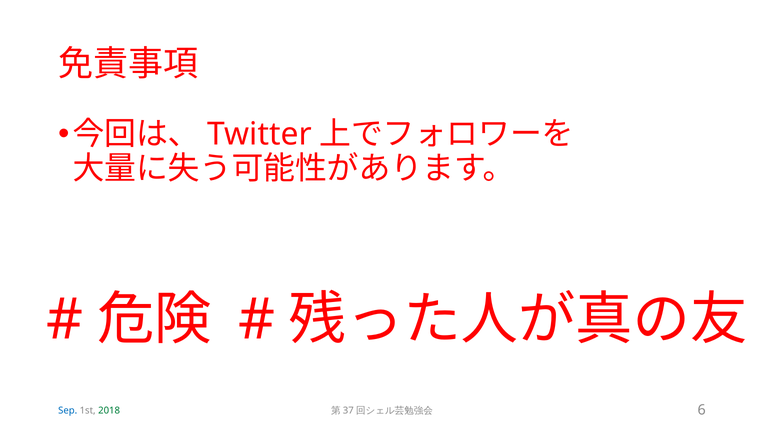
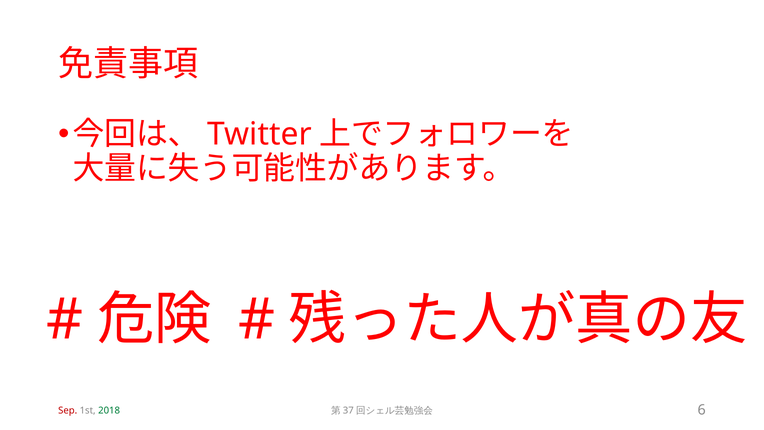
Sep colour: blue -> red (68, 410)
